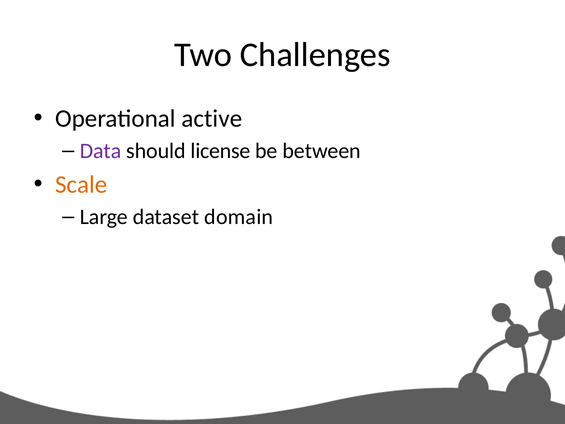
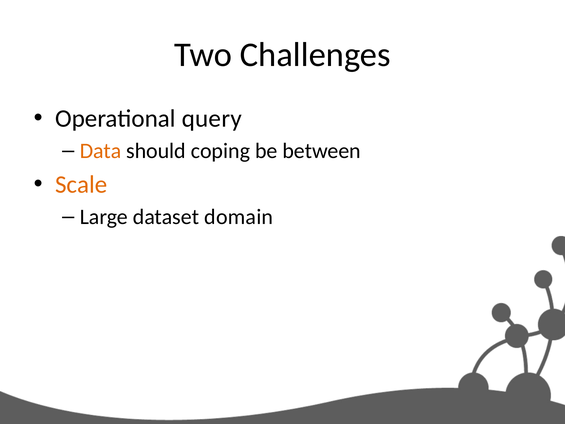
active: active -> query (212, 119)
Data colour: purple -> orange (101, 151)
license: license -> coping (220, 151)
